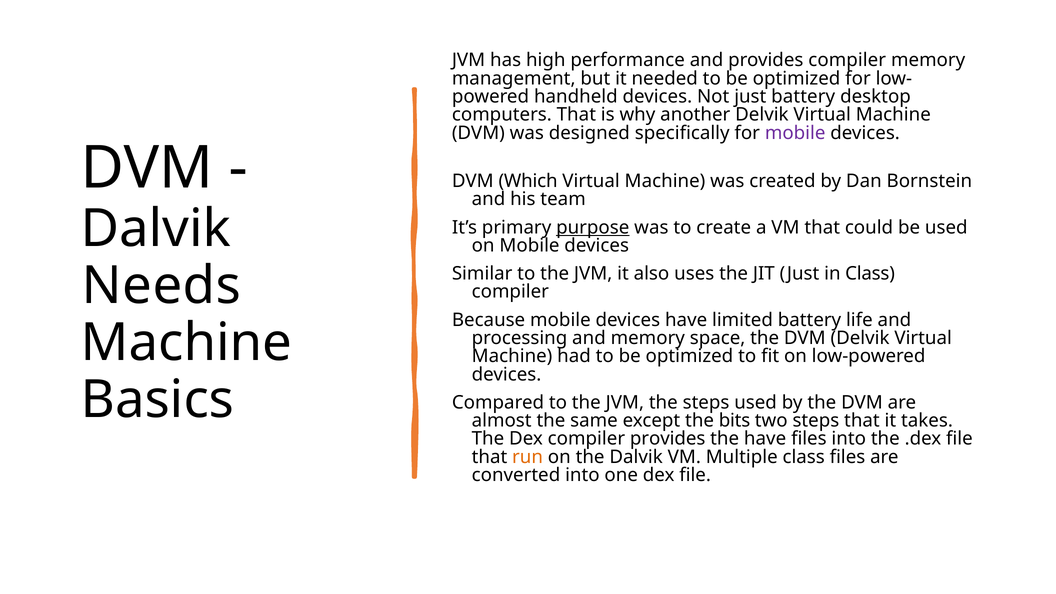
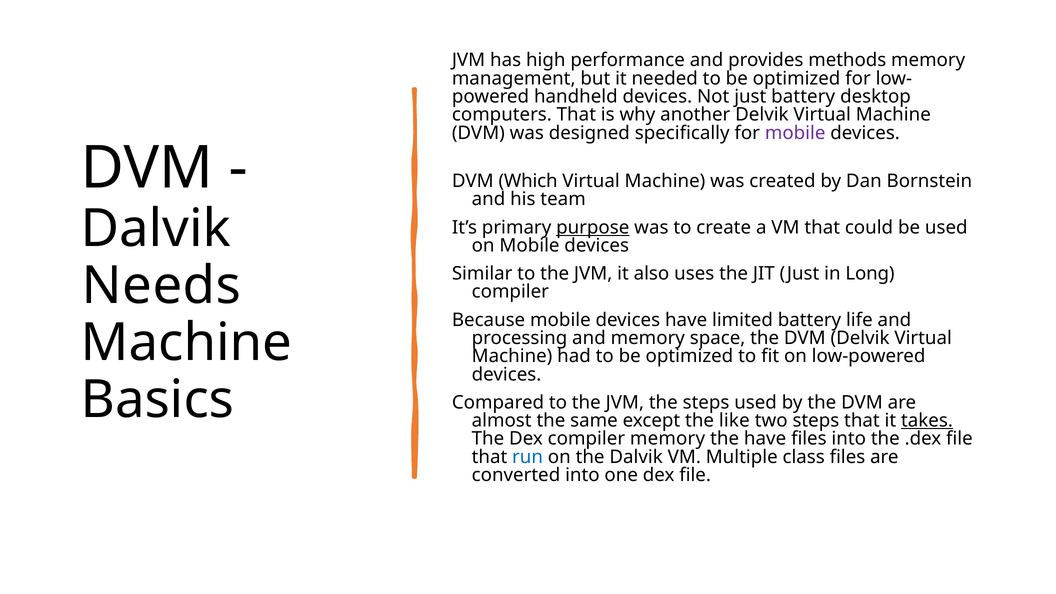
provides compiler: compiler -> methods (847, 60)
in Class: Class -> Long (870, 274)
bits: bits -> like (734, 421)
takes underline: none -> present (927, 421)
compiler provides: provides -> memory (668, 439)
run colour: orange -> blue (528, 457)
